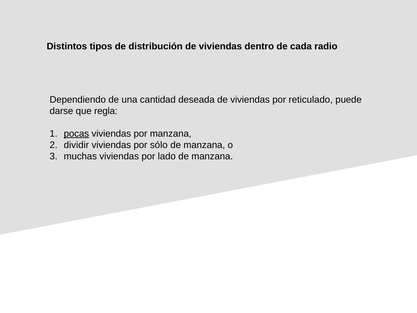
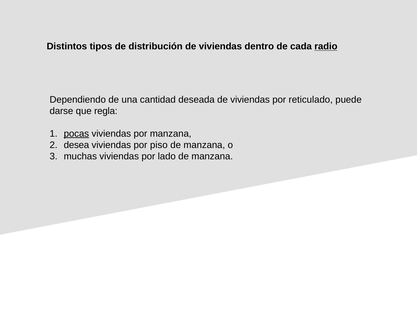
radio underline: none -> present (326, 46)
dividir: dividir -> desea (76, 145)
sólo: sólo -> piso (159, 145)
